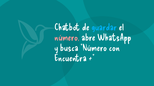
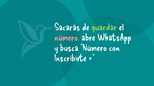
Chatbot: Chatbot -> Sacarás (67, 27)
guardar colour: light blue -> light green (104, 27)
Encuentra: Encuentra -> Inscribirte (71, 59)
